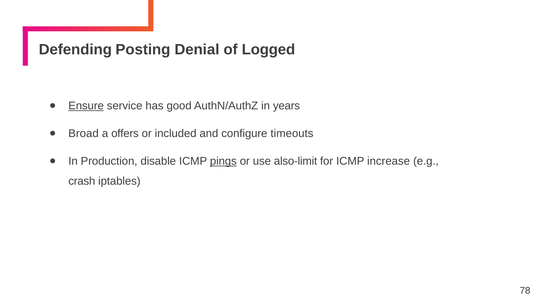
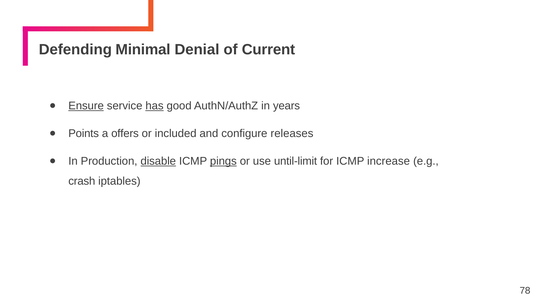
Posting: Posting -> Minimal (143, 50)
Logged: Logged -> Current (268, 50)
has underline: none -> present (155, 106)
Broad: Broad -> Points (84, 134)
timeouts: timeouts -> releases (292, 134)
disable underline: none -> present (158, 161)
also-limit: also-limit -> until-limit (296, 161)
